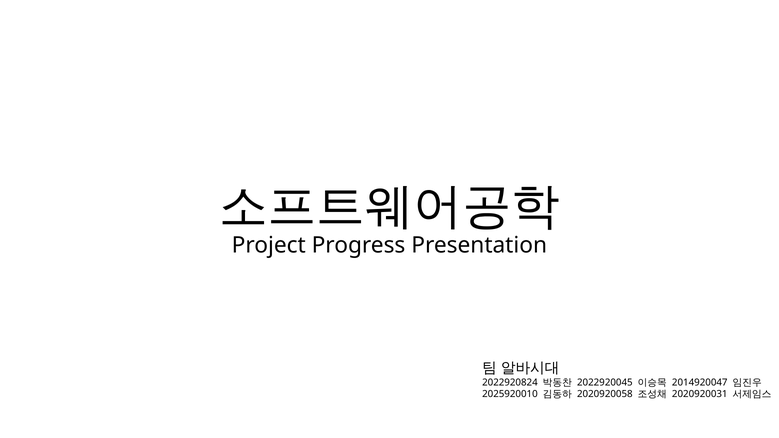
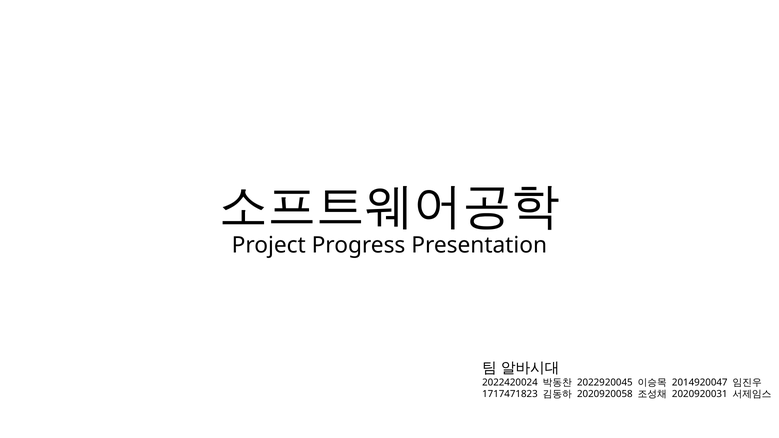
2022920824: 2022920824 -> 2022420024 (510, 383)
2025920010: 2025920010 -> 1717471823 (510, 394)
